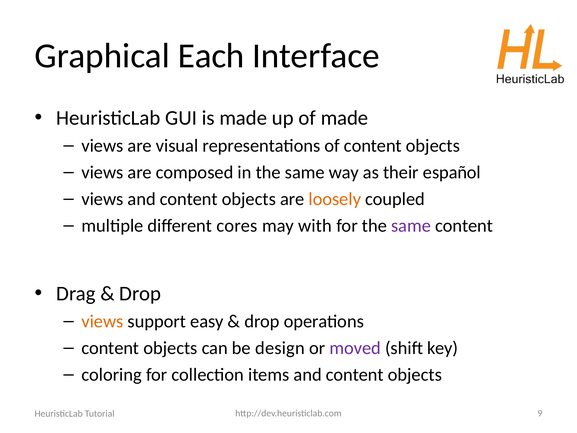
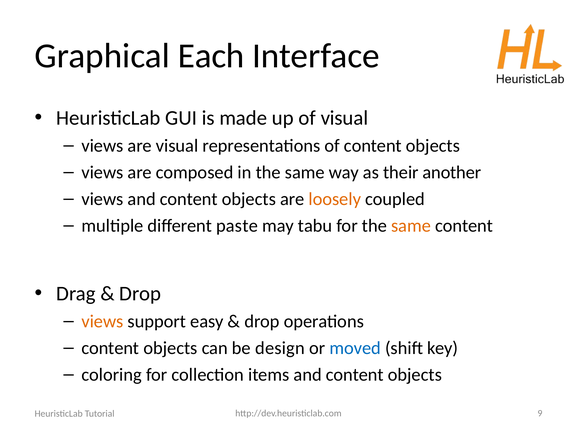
of made: made -> visual (344, 118)
español: español -> another (452, 172)
cores: cores -> paste (237, 225)
with: with -> tabu (315, 225)
same colour: purple -> orange (411, 225)
moved colour: purple -> blue (355, 348)
